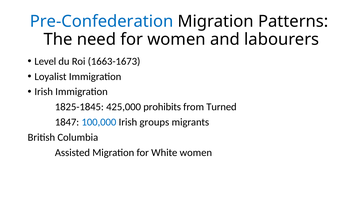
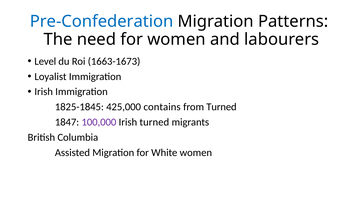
prohibits: prohibits -> contains (162, 107)
100,000 colour: blue -> purple (99, 122)
Irish groups: groups -> turned (154, 122)
